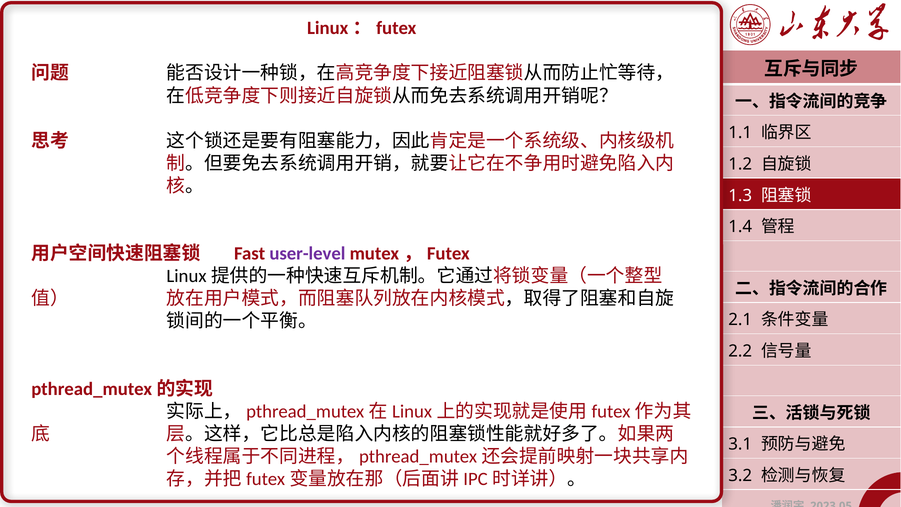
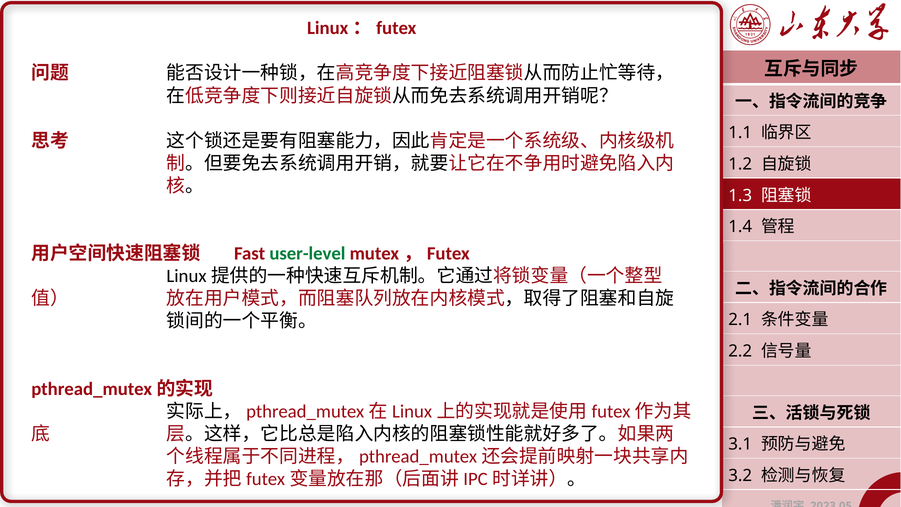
user-level colour: purple -> green (307, 254)
